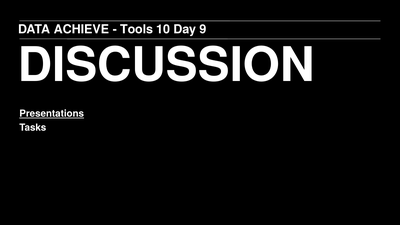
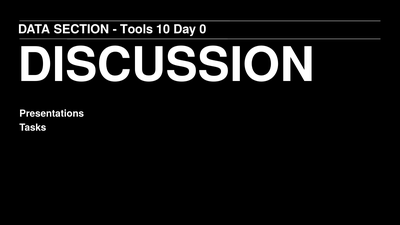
ACHIEVE: ACHIEVE -> SECTION (81, 29)
9: 9 -> 0 (203, 29)
Presentations underline: present -> none (52, 113)
